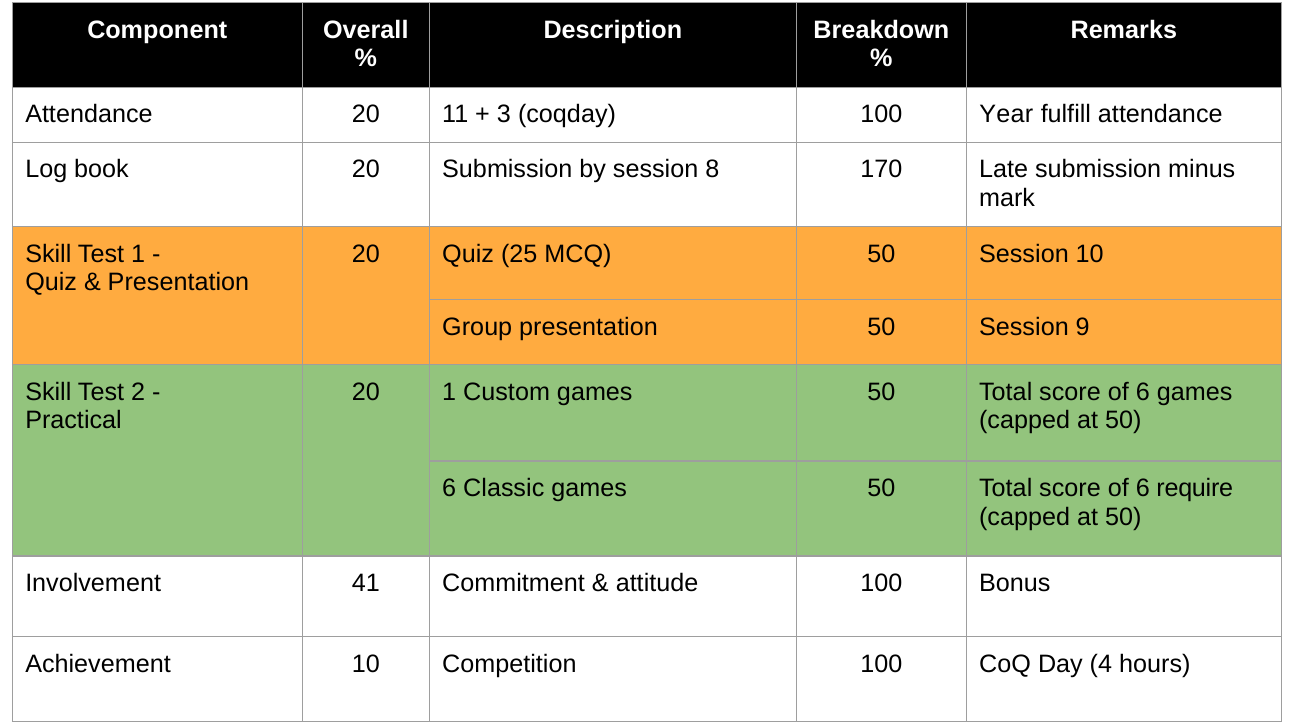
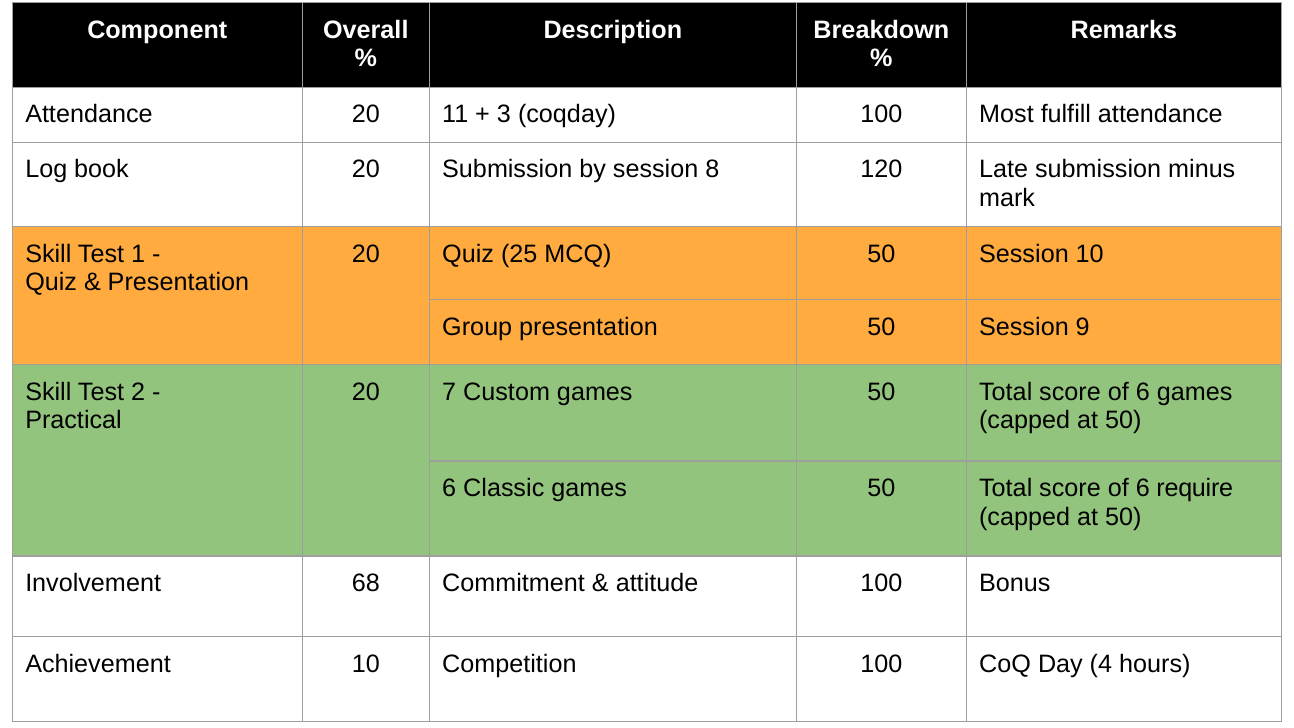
Year: Year -> Most (1006, 115)
170: 170 -> 120 (881, 170)
20 1: 1 -> 7 (449, 392)
41: 41 -> 68 (366, 583)
